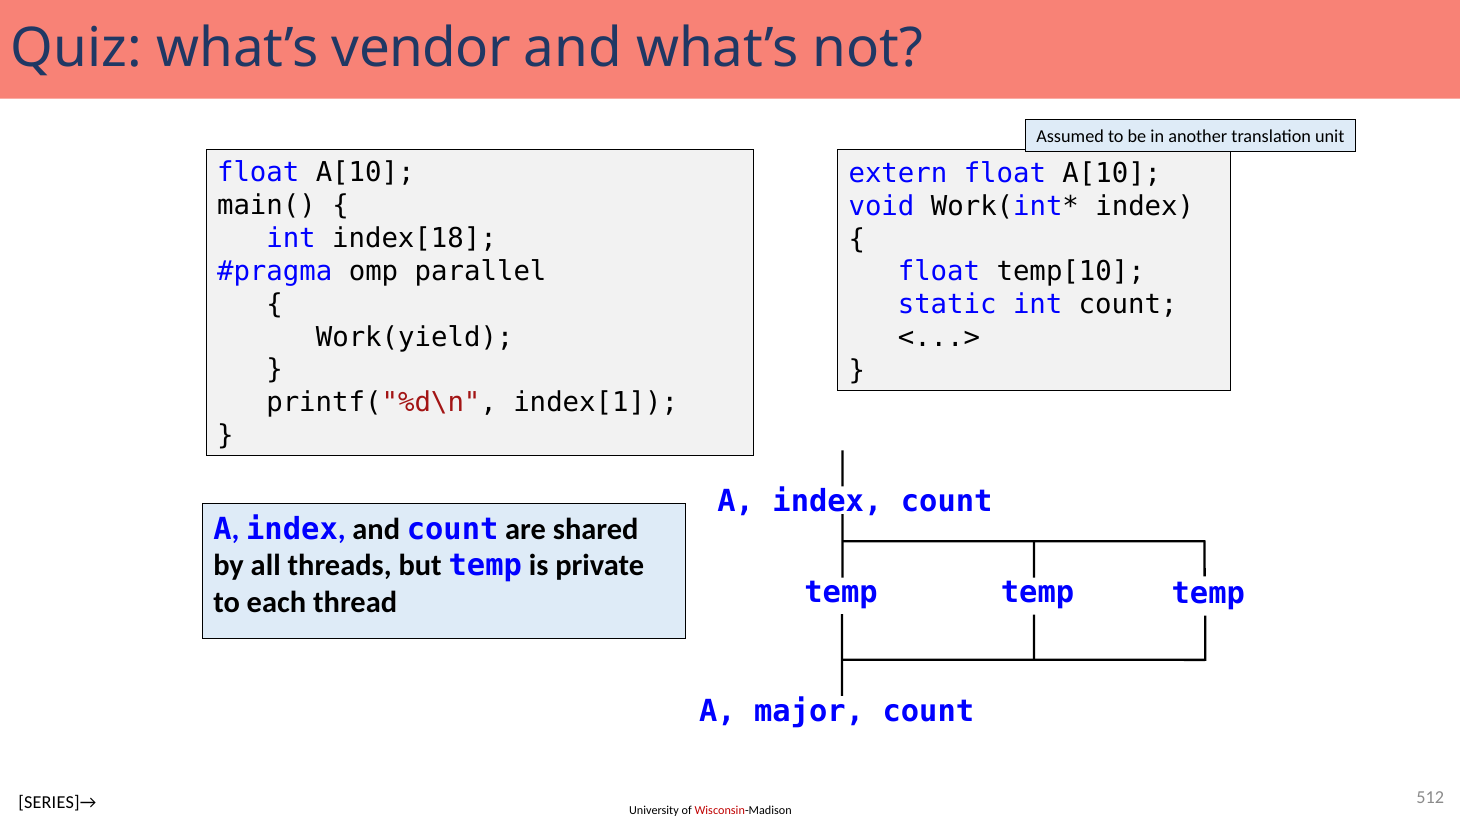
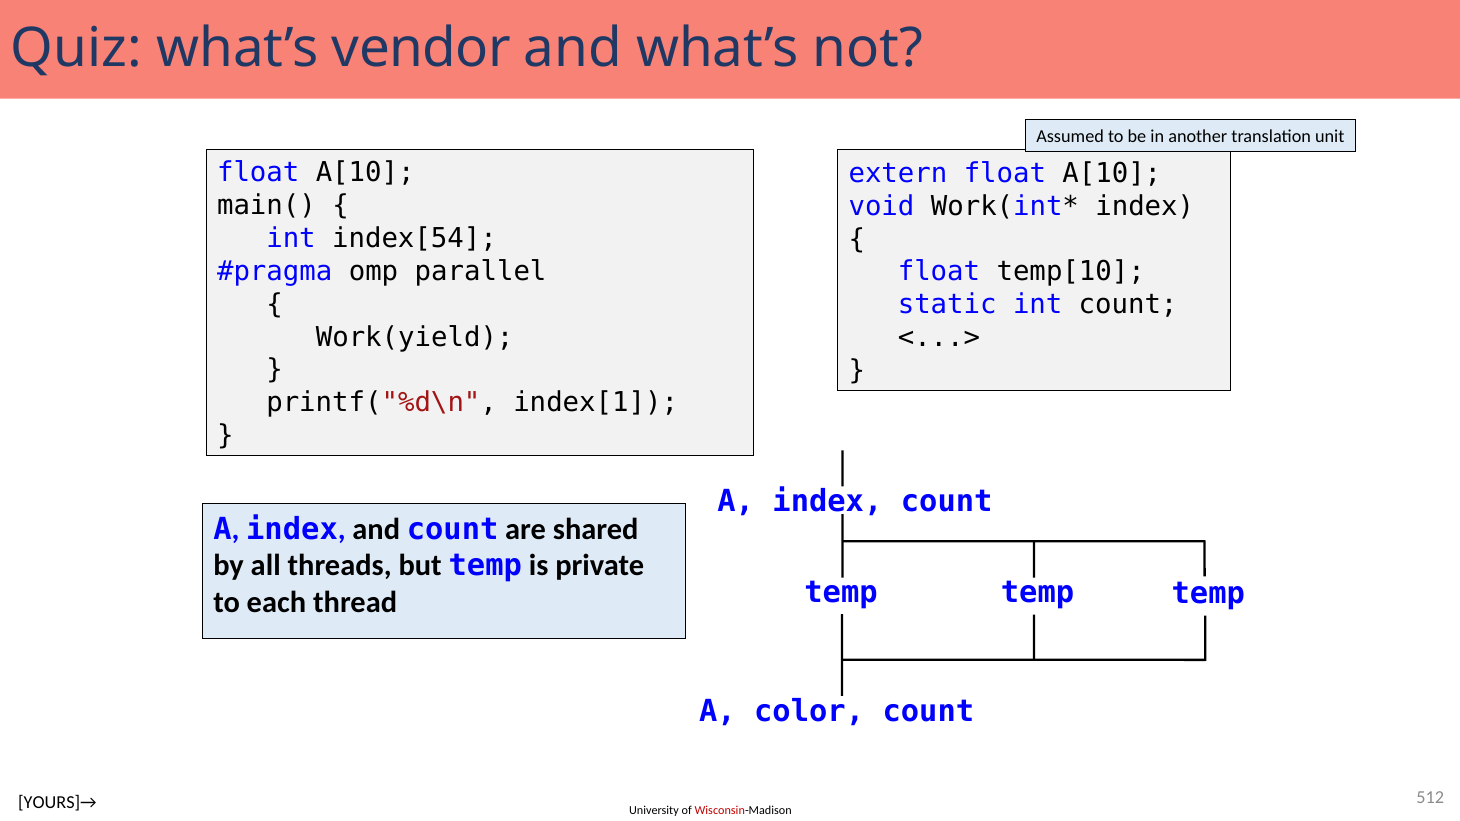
index[18: index[18 -> index[54 (414, 239)
major: major -> color (809, 711)
SERIES]→: SERIES]→ -> YOURS]→ (57, 803)
